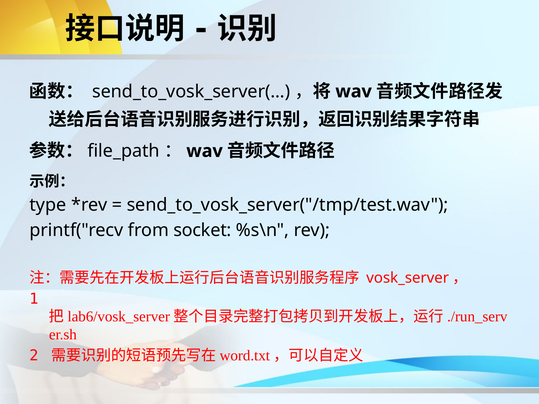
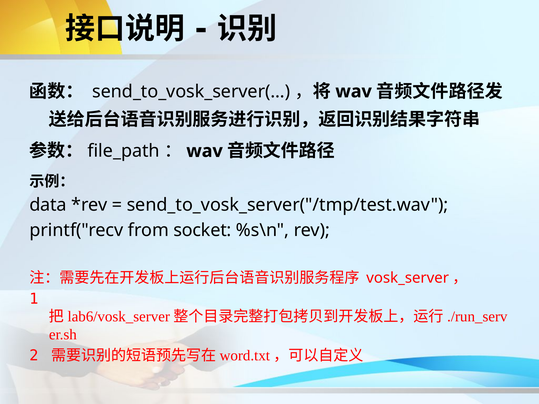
type: type -> data (48, 205)
